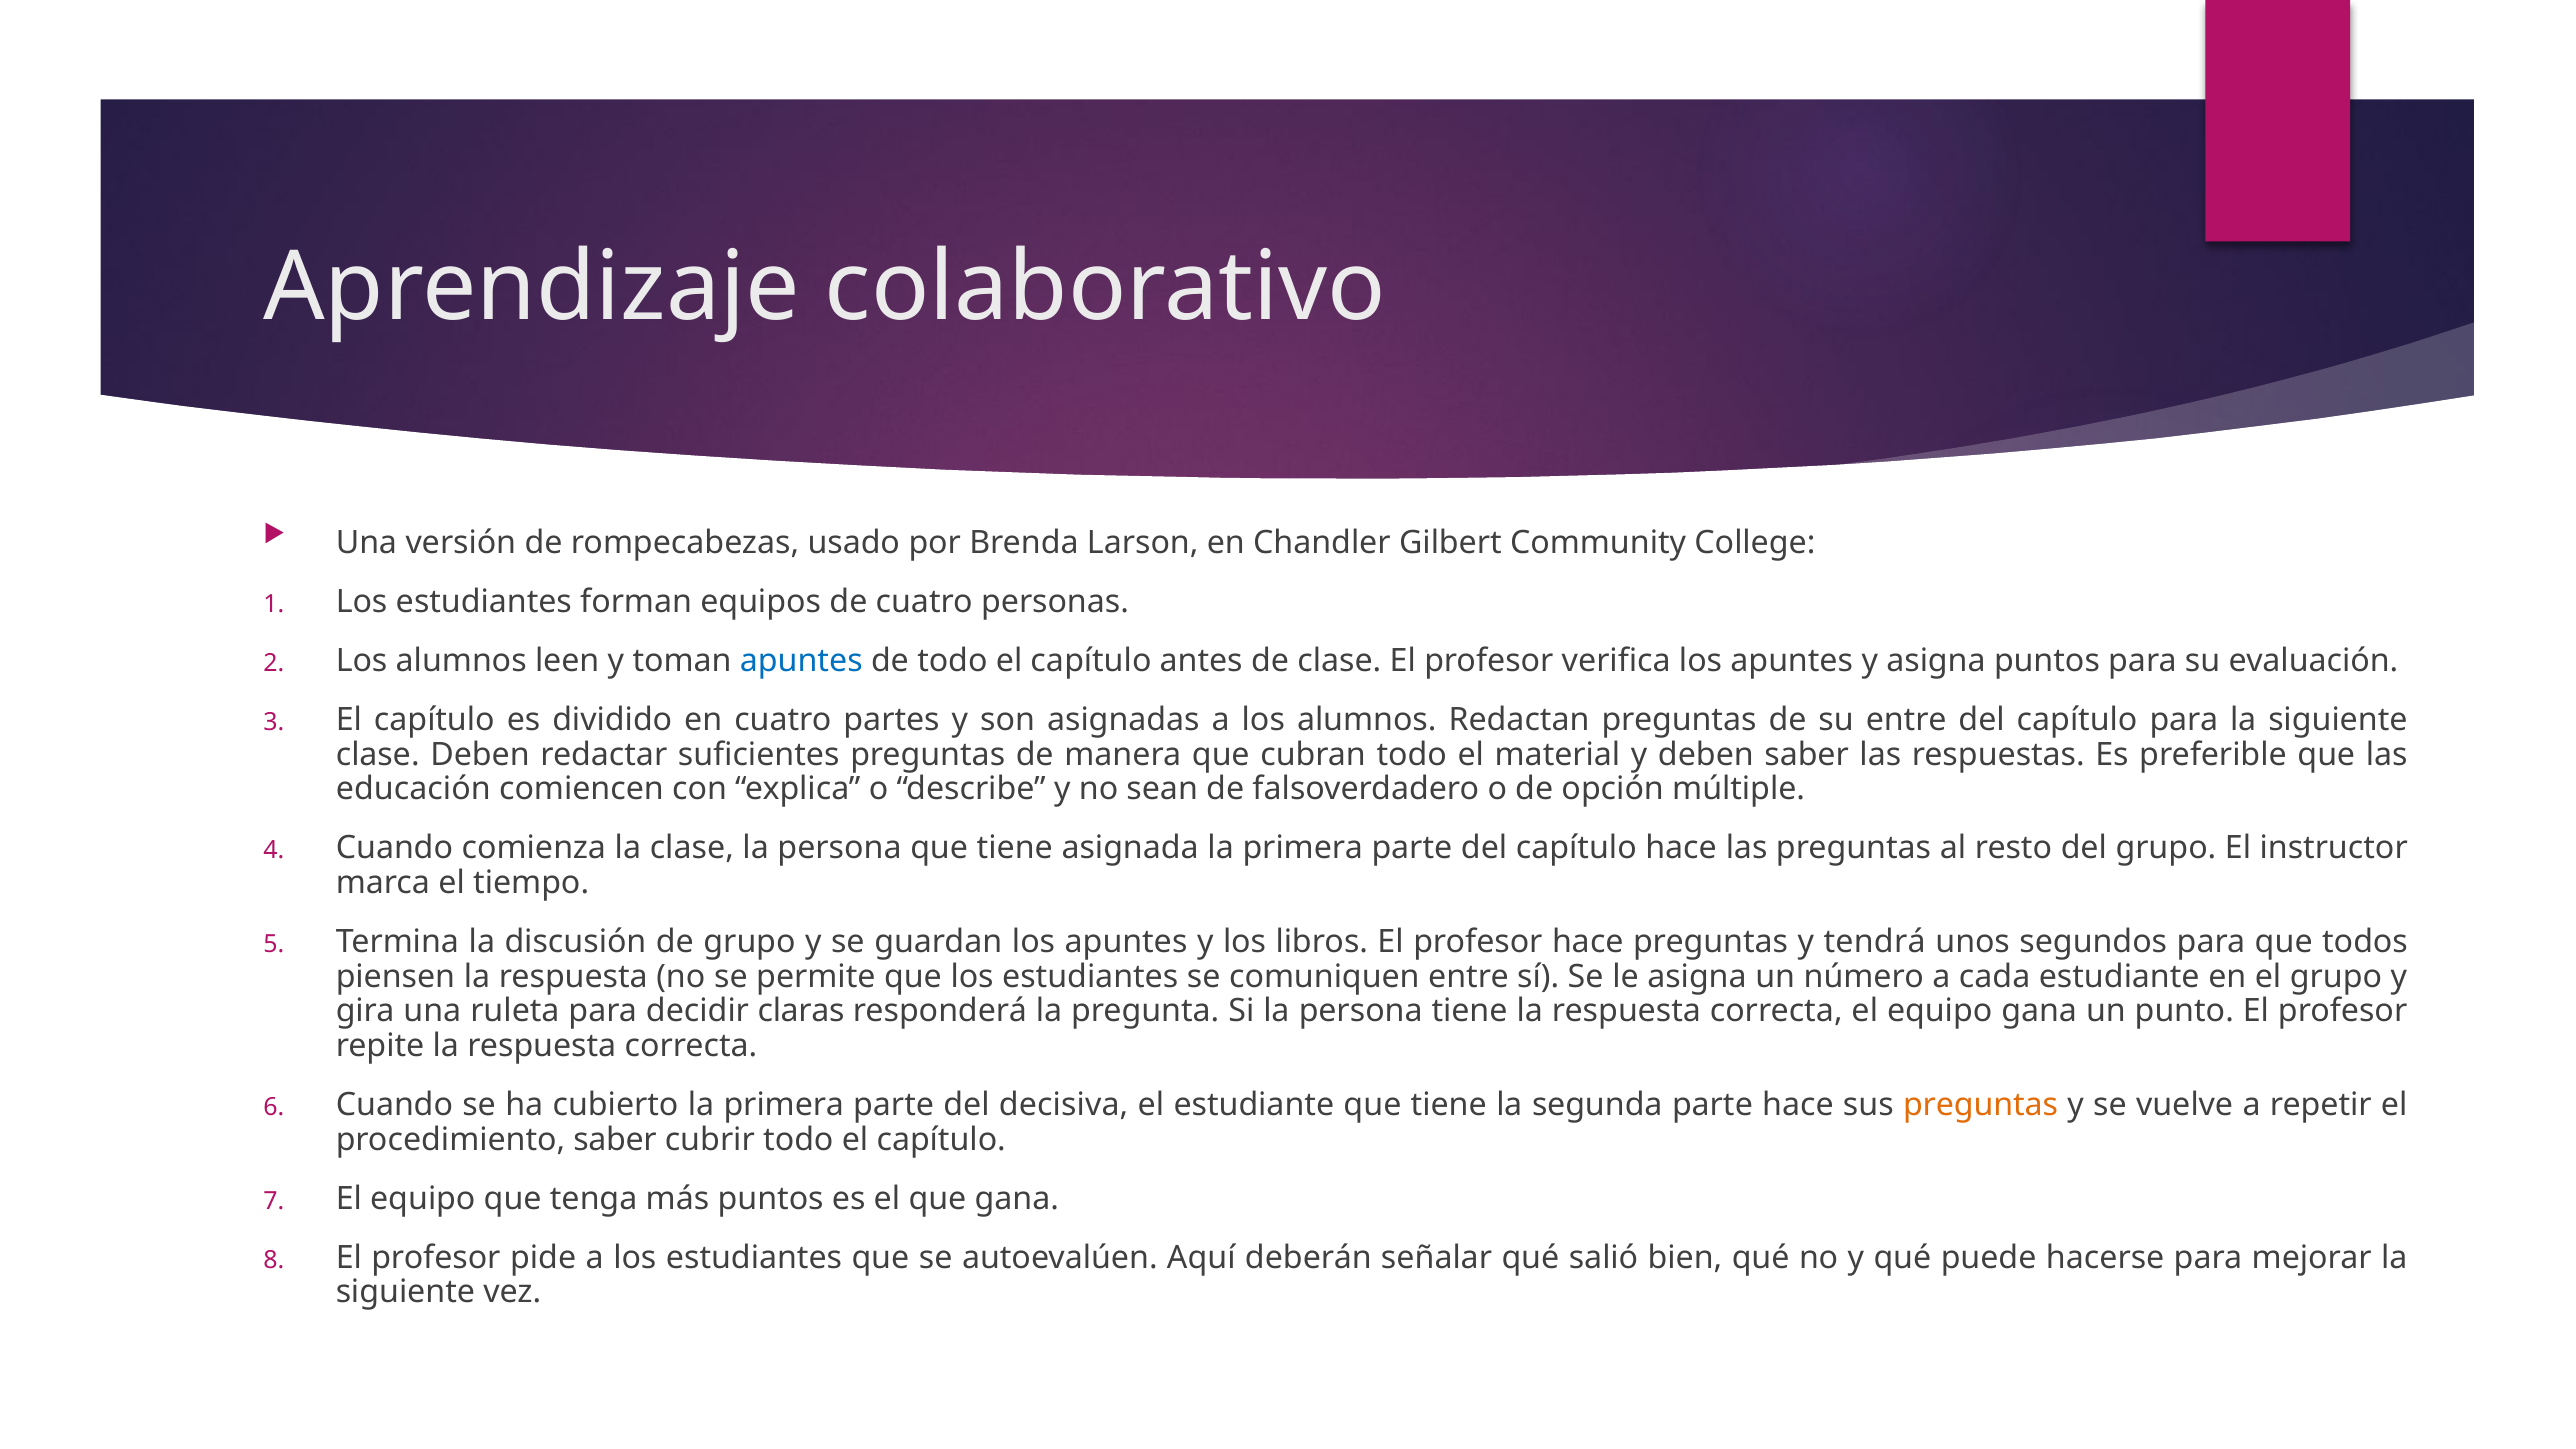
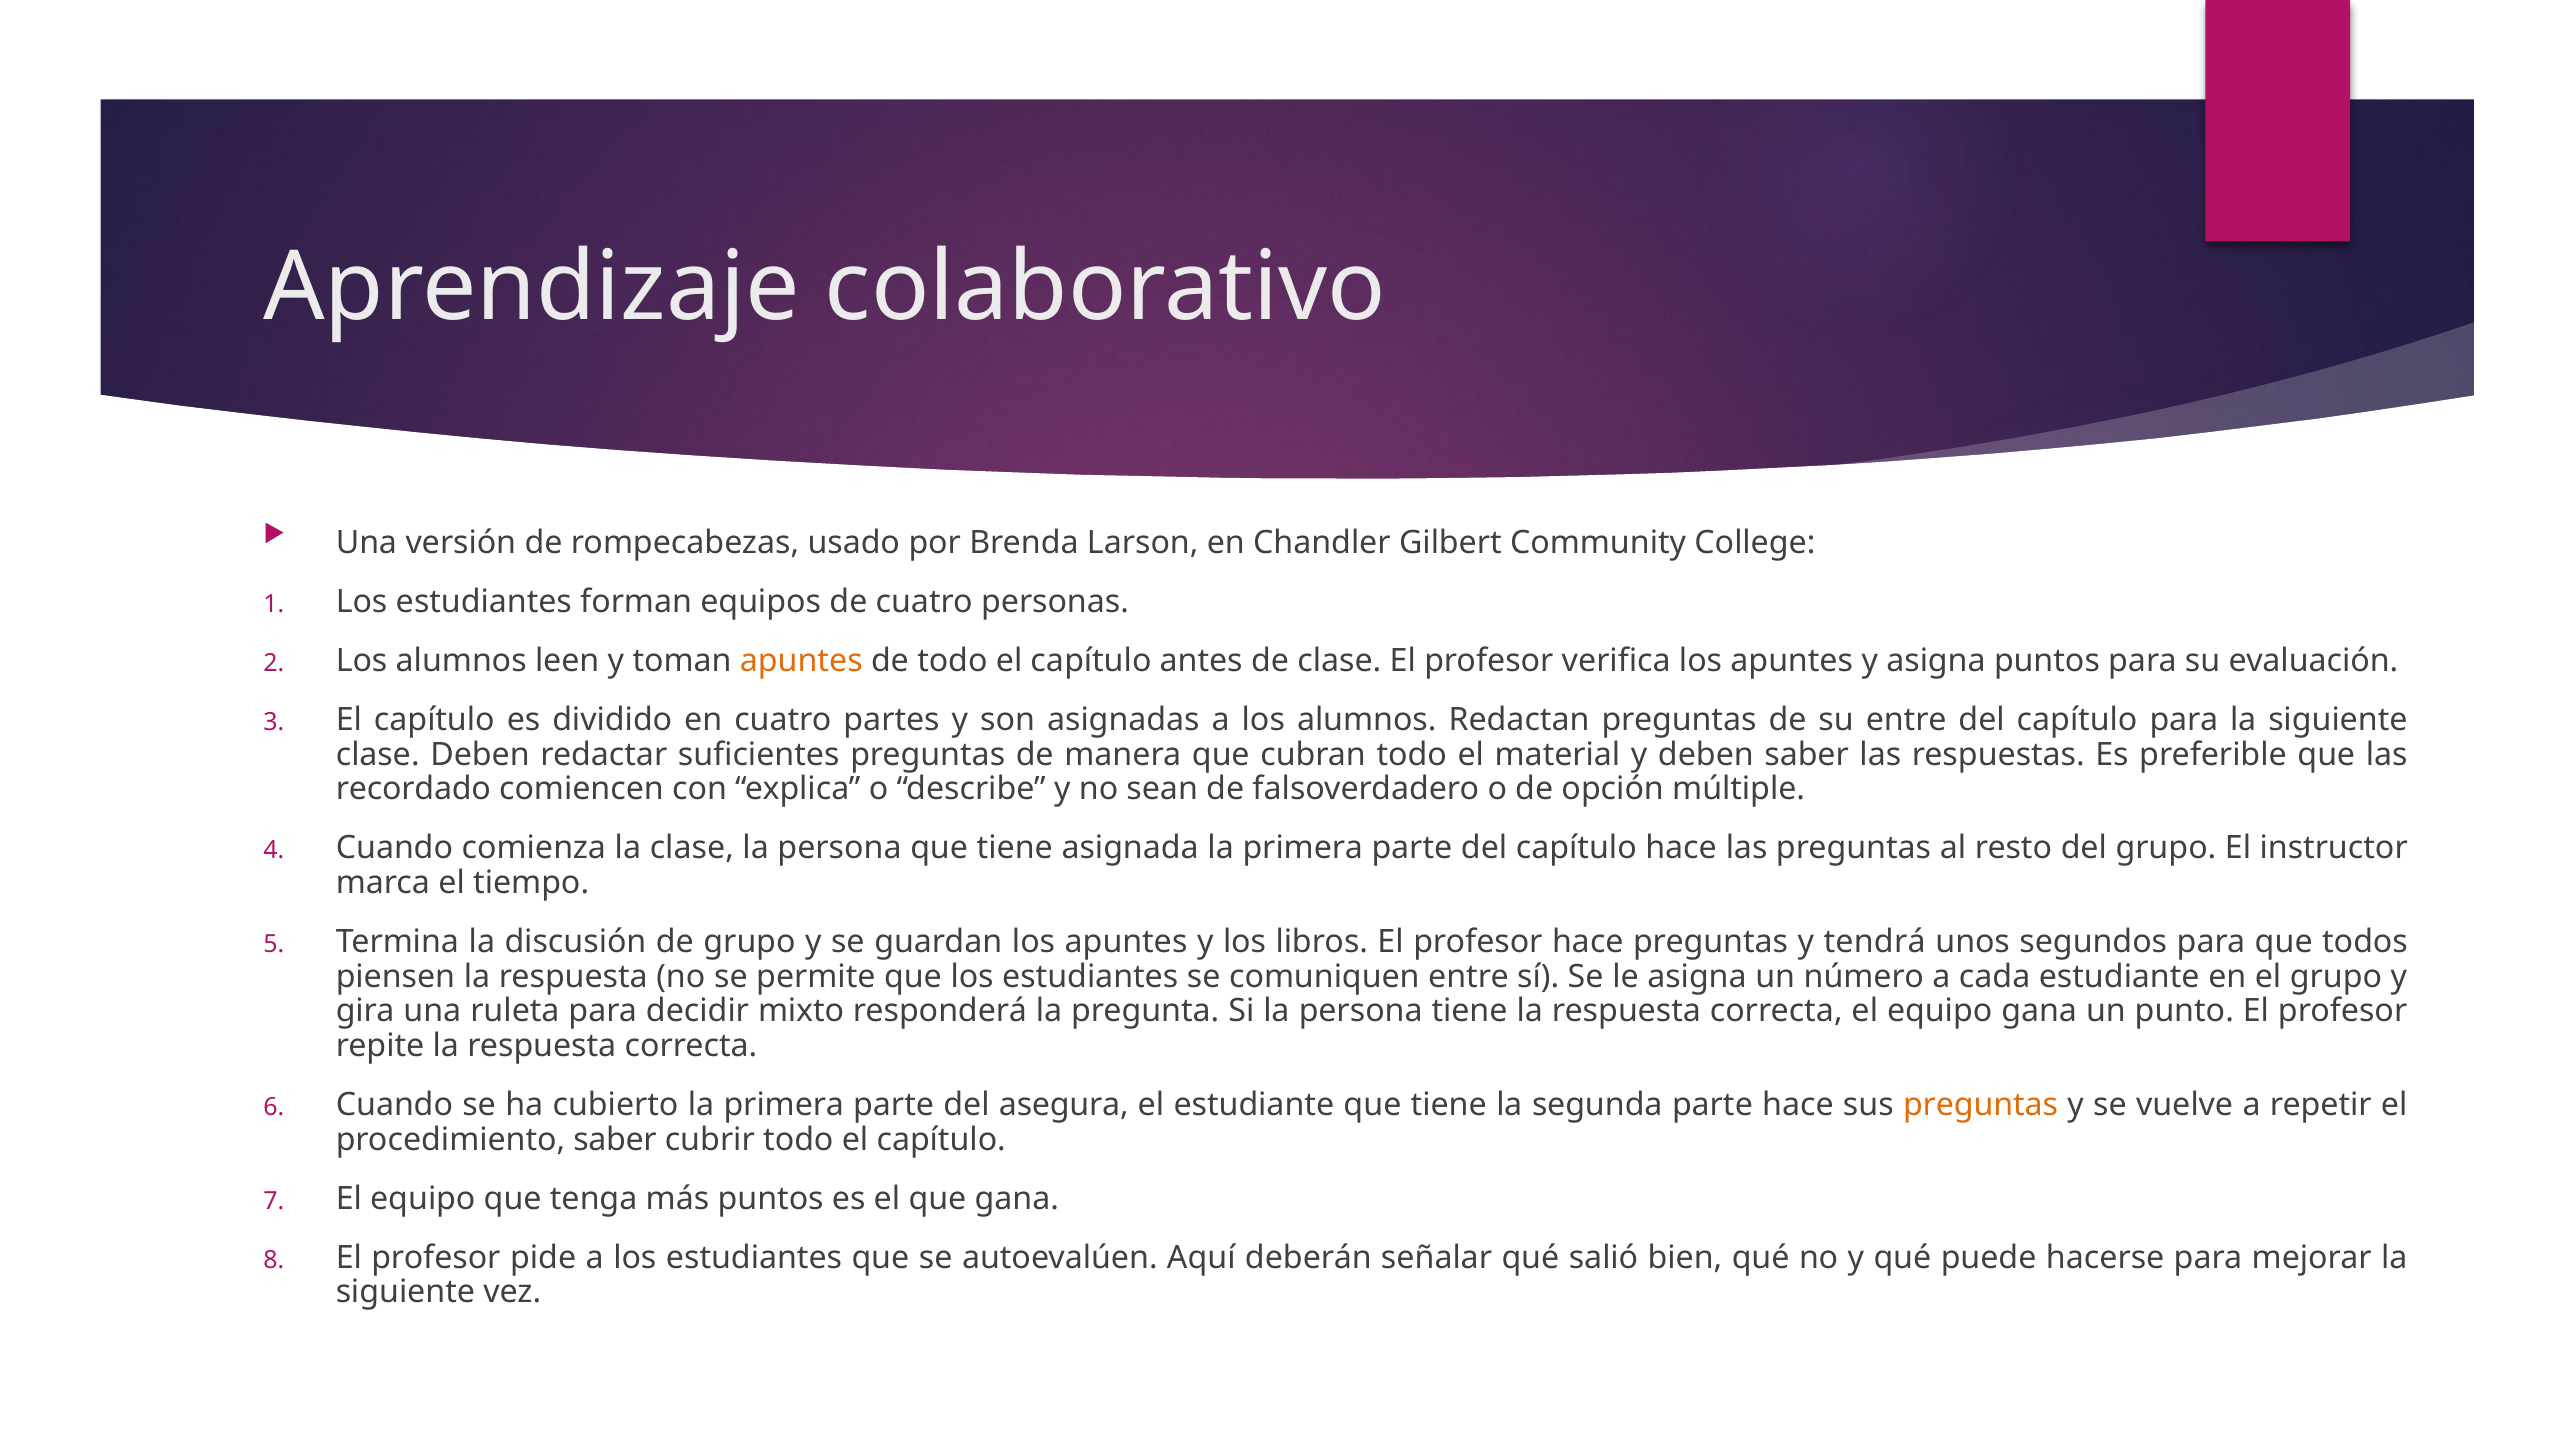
apuntes colour: blue -> orange (801, 661)
educación: educación -> recordado (413, 789)
claras: claras -> mixto (801, 1011)
decisiva: decisiva -> asegura (1064, 1105)
